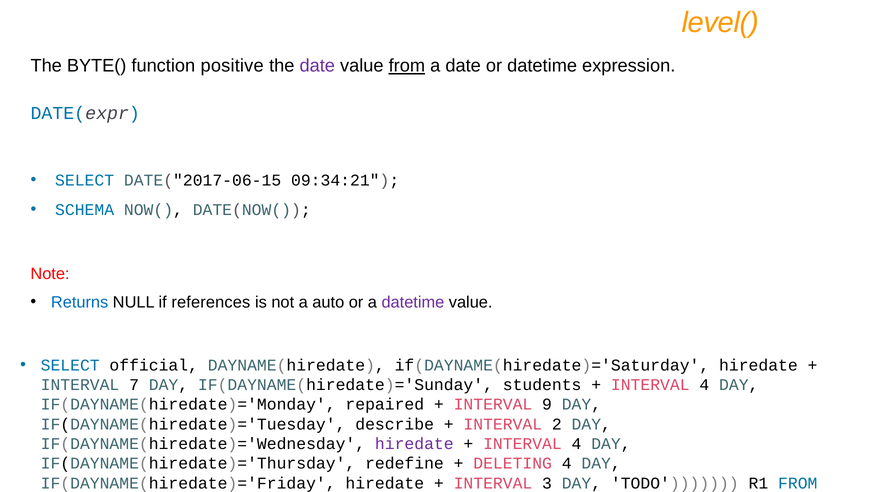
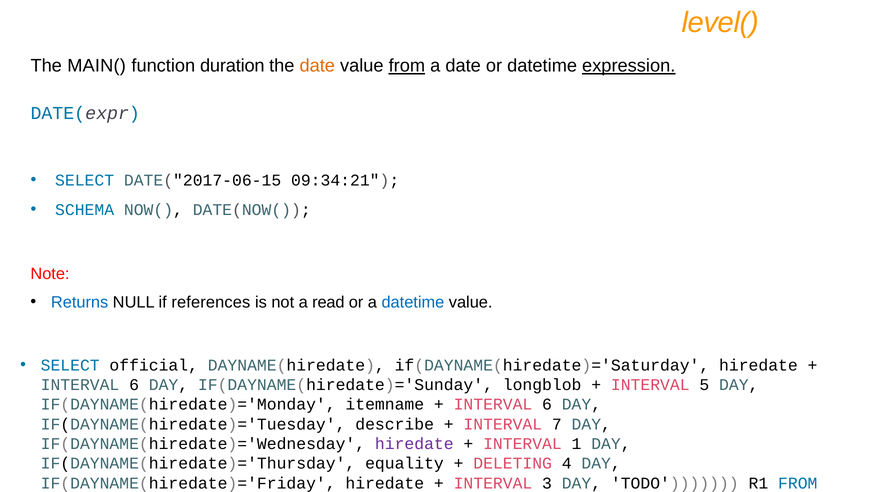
BYTE(: BYTE( -> MAIN( (97, 66)
positive: positive -> duration (232, 66)
date colour: purple -> orange (317, 66)
expression underline: none -> present (629, 66)
auto: auto -> read (328, 302)
datetime colour: purple -> blue (413, 302)
7: 7 -> 6 (134, 385)
students: students -> longblob (542, 385)
4: 4 -> 5 (704, 385)
repaired: repaired -> itemname (385, 404)
9: 9 -> 6 (547, 404)
2: 2 -> 7 (557, 424)
4: 4 -> 1 (577, 444)
redefine: redefine -> equality (404, 463)
